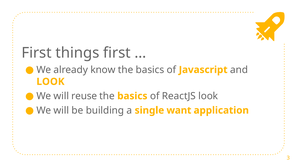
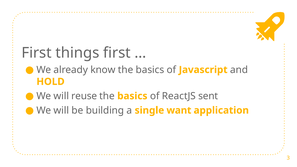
LOOK: LOOK -> HOLD (51, 82)
ReactJS look: look -> sent (208, 96)
